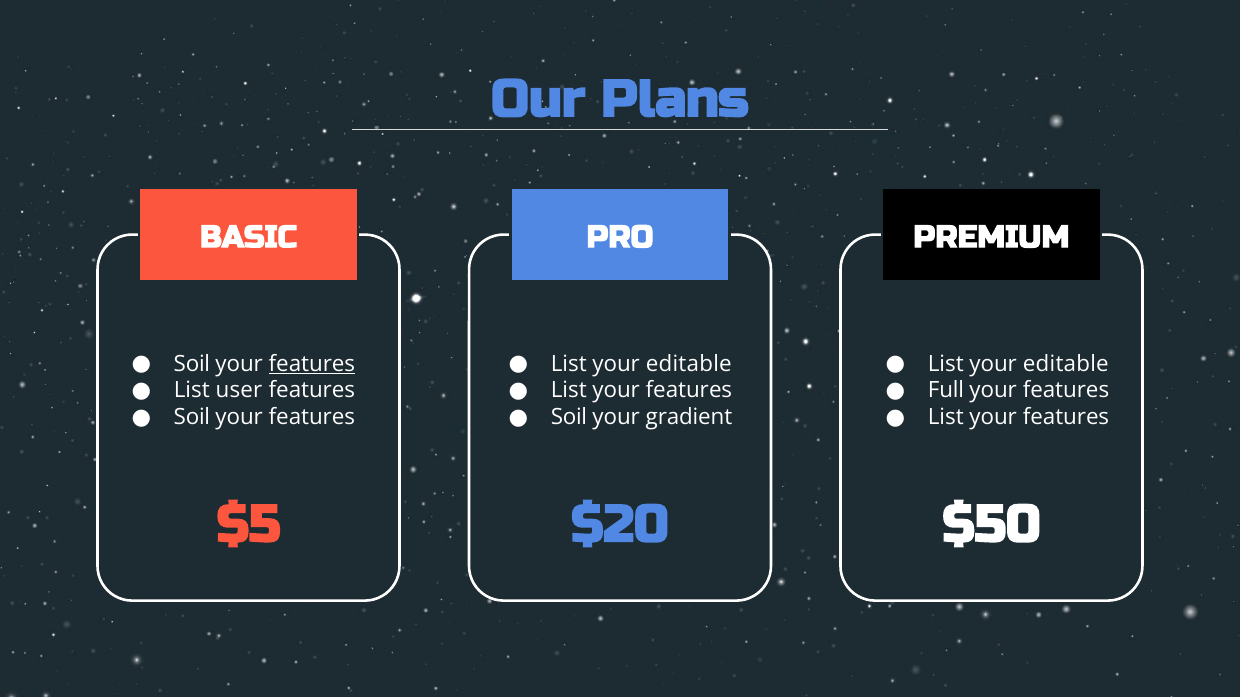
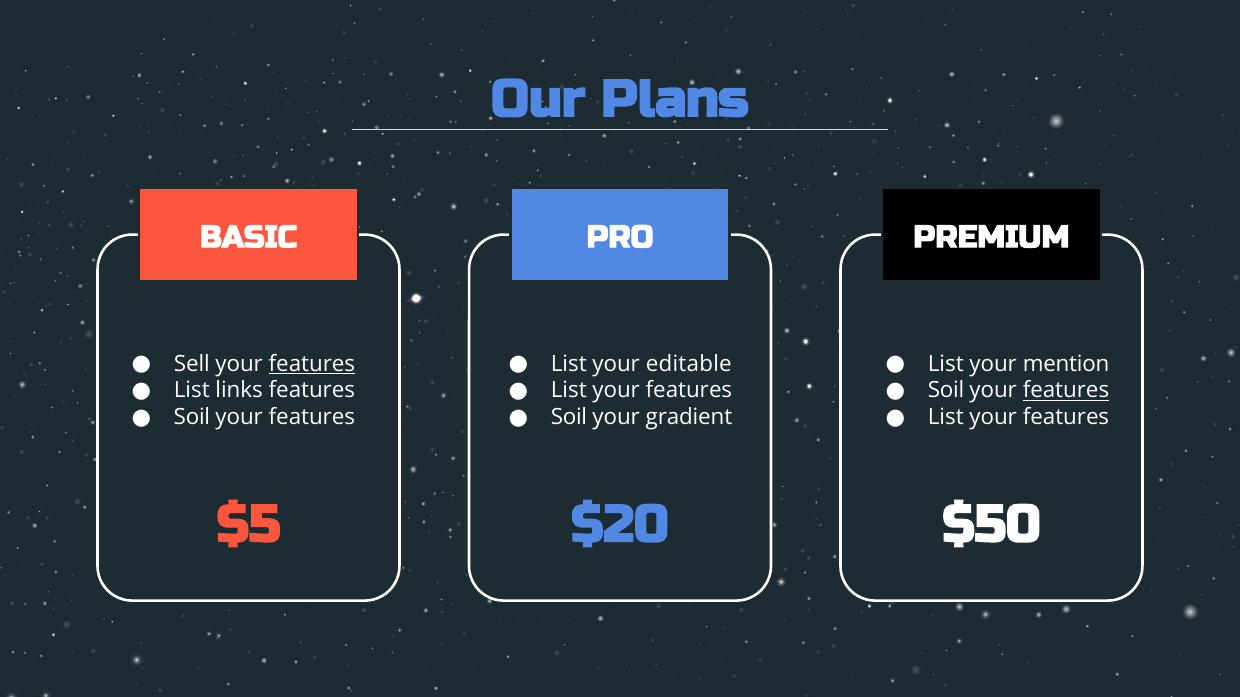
Soil: Soil -> Sell (192, 364)
editable: editable -> mention (1066, 364)
user: user -> links (239, 391)
Full: Full -> Soil (946, 391)
features underline: none -> present (1066, 391)
